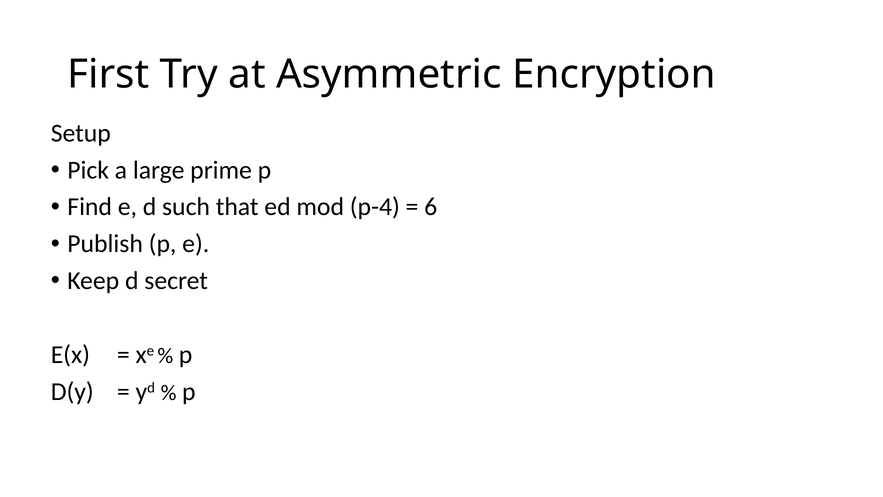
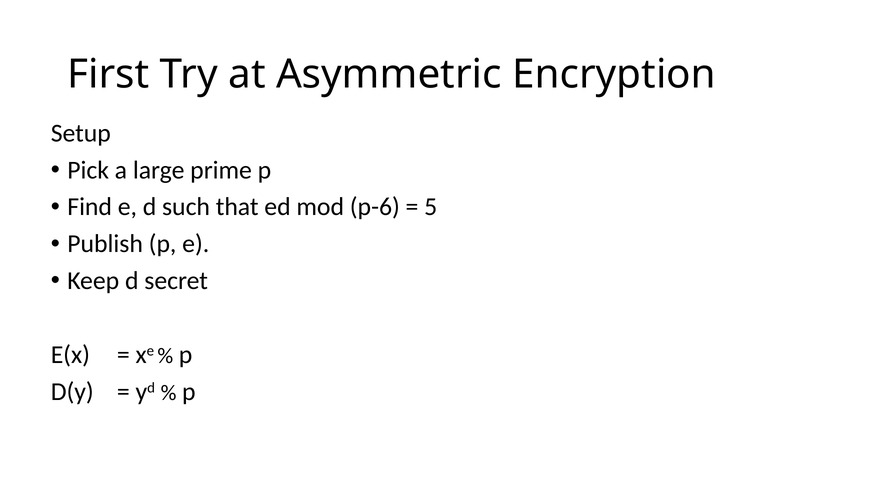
p-4: p-4 -> p-6 (375, 207)
6: 6 -> 5 (431, 207)
